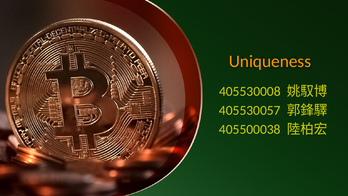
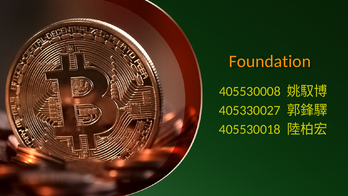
Uniqueness: Uniqueness -> Foundation (270, 61)
405530057: 405530057 -> 405330027 (250, 110)
405500038: 405500038 -> 405530018 (250, 129)
